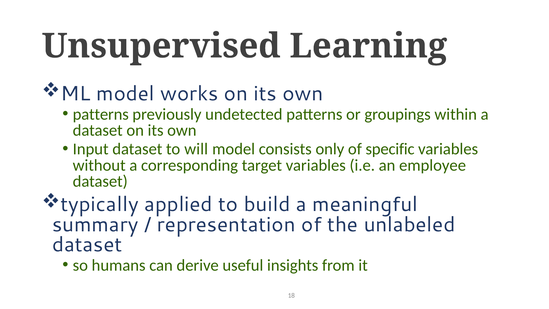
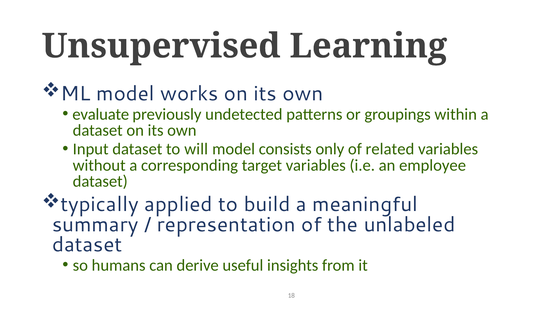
patterns: patterns -> evaluate (101, 114)
specific: specific -> related (390, 149)
